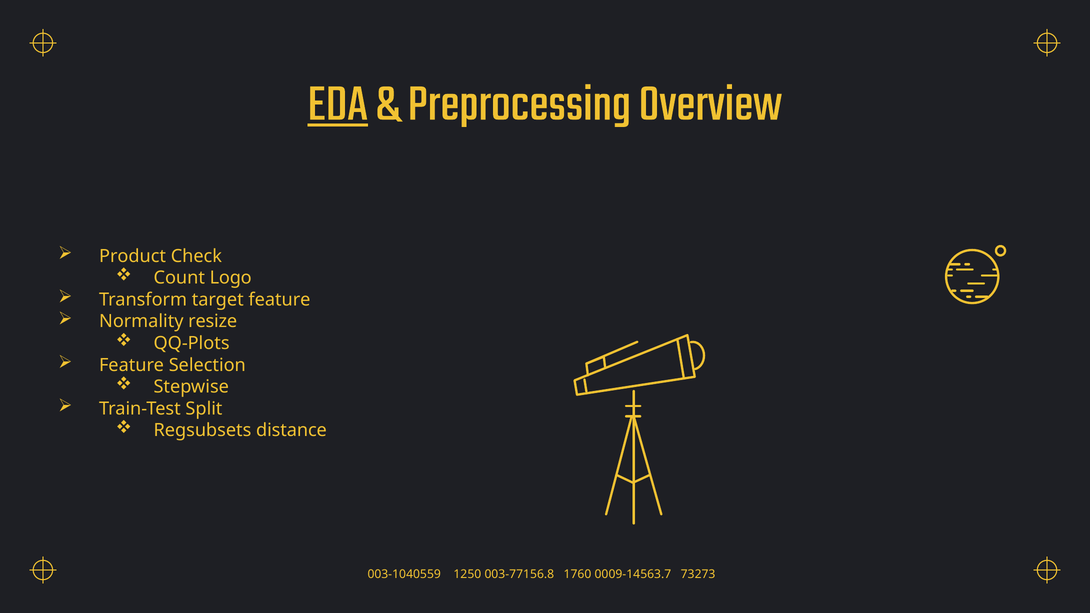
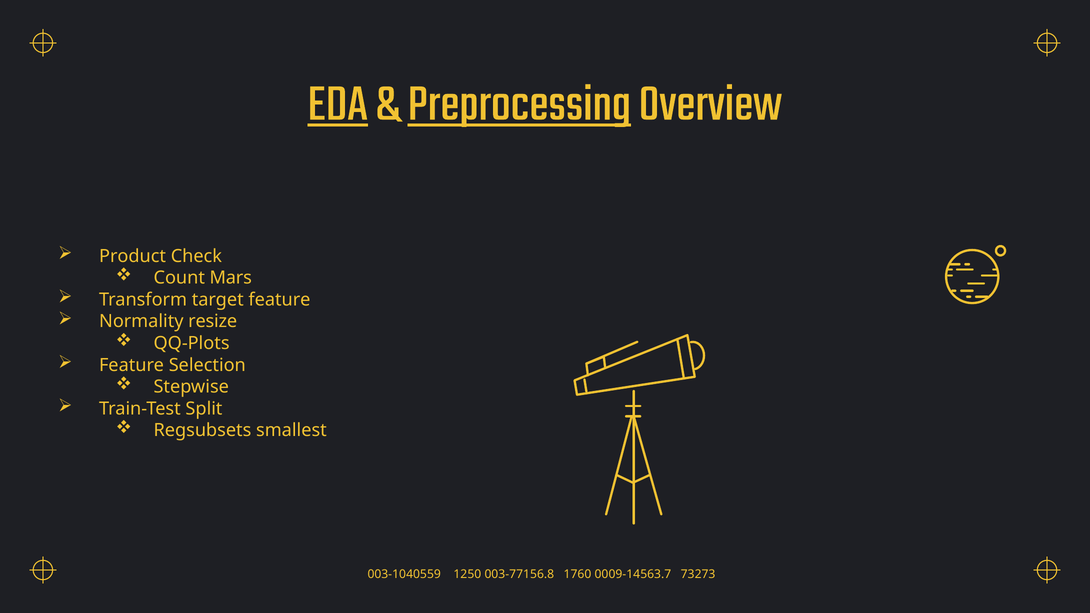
Preprocessing underline: none -> present (519, 102)
Logo: Logo -> Mars (231, 278)
distance: distance -> smallest (291, 431)
